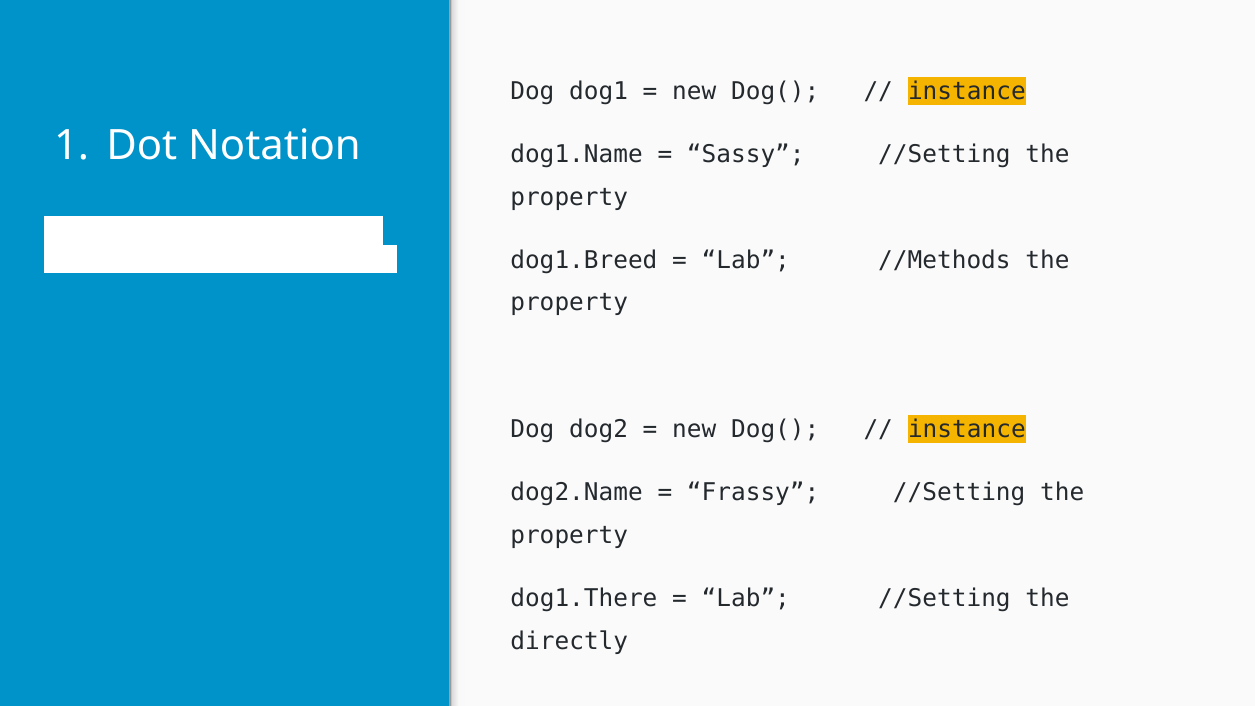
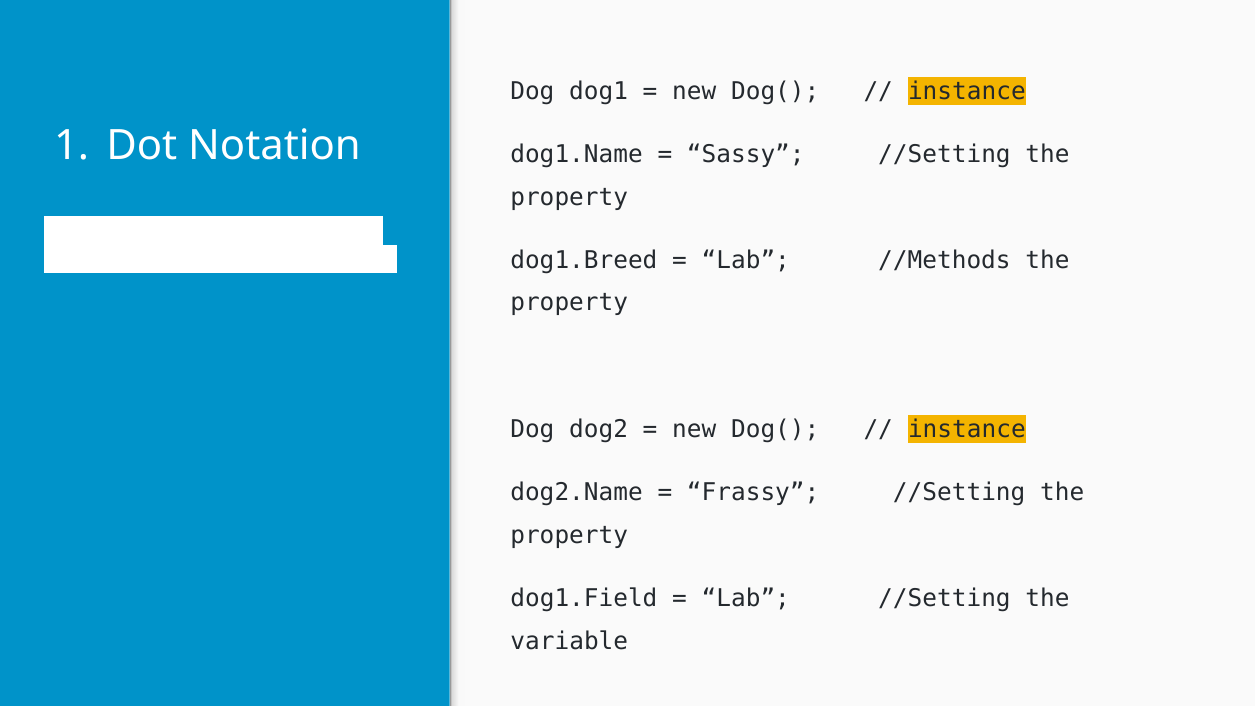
dog1.There: dog1.There -> dog1.Field (584, 599)
directly: directly -> variable (569, 641)
